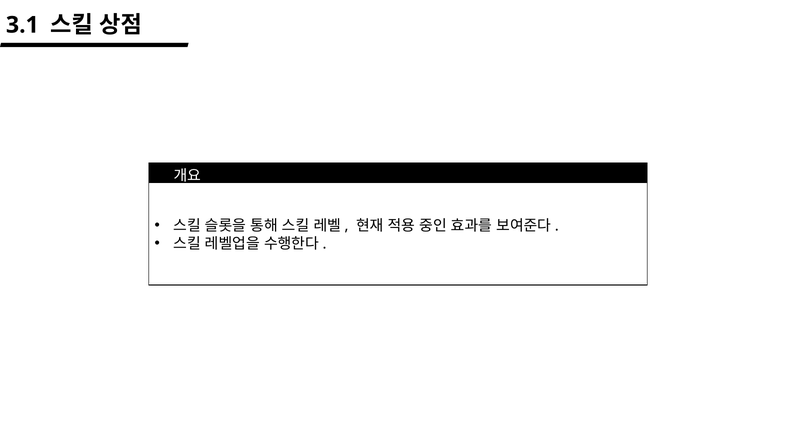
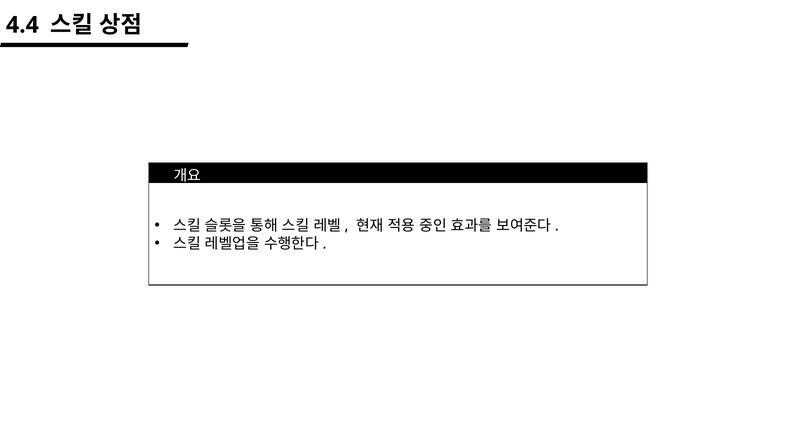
3.1: 3.1 -> 4.4 (22, 25)
